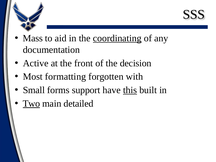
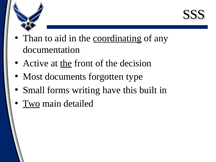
Mass: Mass -> Than (33, 38)
the underline: none -> present (66, 63)
formatting: formatting -> documents (66, 77)
with: with -> type (134, 77)
support: support -> writing (86, 90)
this underline: present -> none (130, 90)
